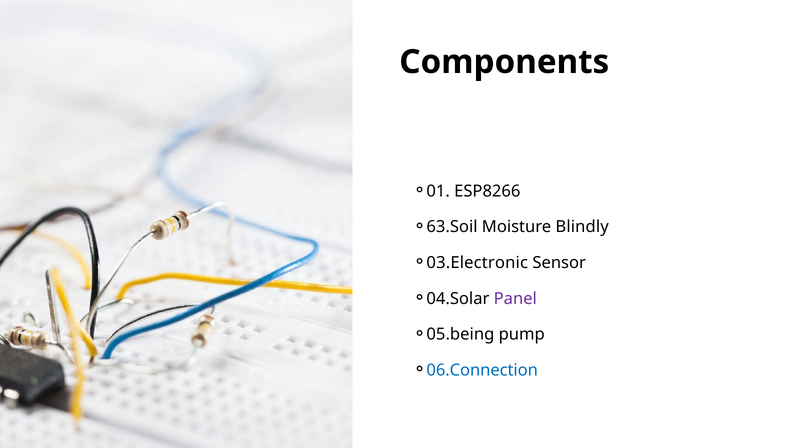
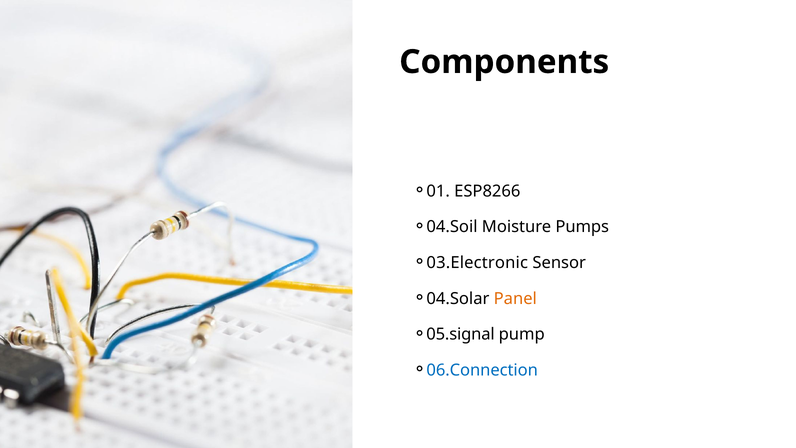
63.Soil: 63.Soil -> 04.Soil (452, 227)
Blindly: Blindly -> Pumps (582, 227)
Panel colour: purple -> orange (515, 299)
05.being: 05.being -> 05.signal (461, 334)
